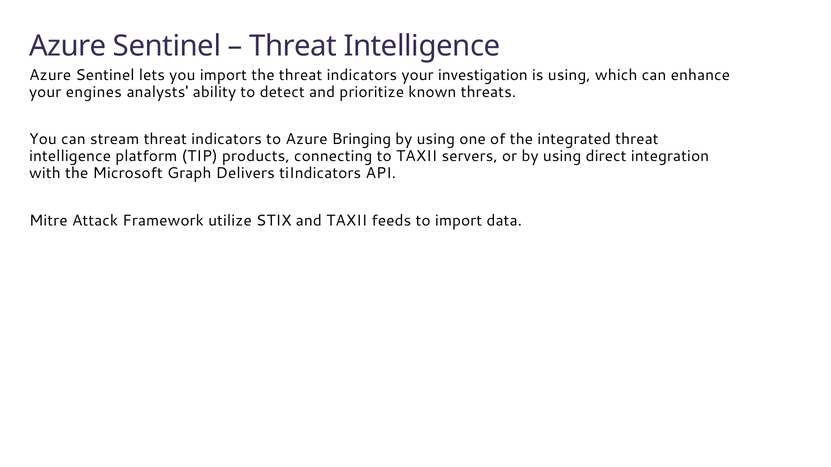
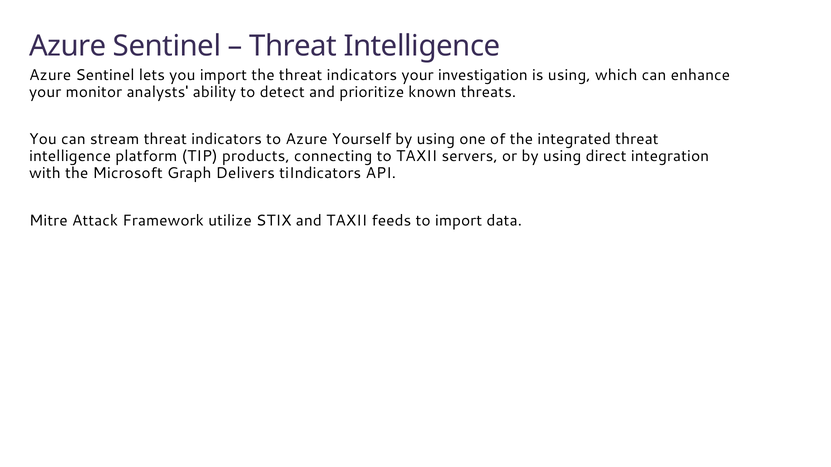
engines: engines -> monitor (94, 92)
Bringing: Bringing -> Yourself (361, 139)
